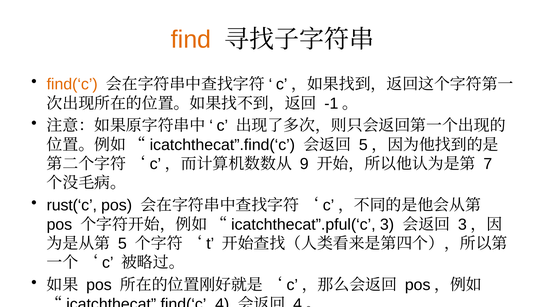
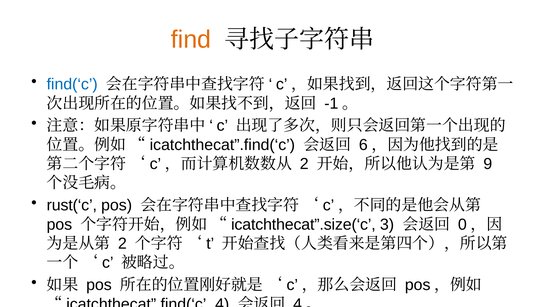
find(‘c colour: orange -> blue (72, 84)
5: 5 -> 6 (363, 145)
9: 9 -> 2 (304, 164)
7: 7 -> 9 (488, 164)
icatchthecat”.pful(‘c: icatchthecat”.pful(‘c -> icatchthecat”.size(‘c (303, 224)
3: 3 -> 0 (462, 224)
5: 5 -> 2 (122, 243)
